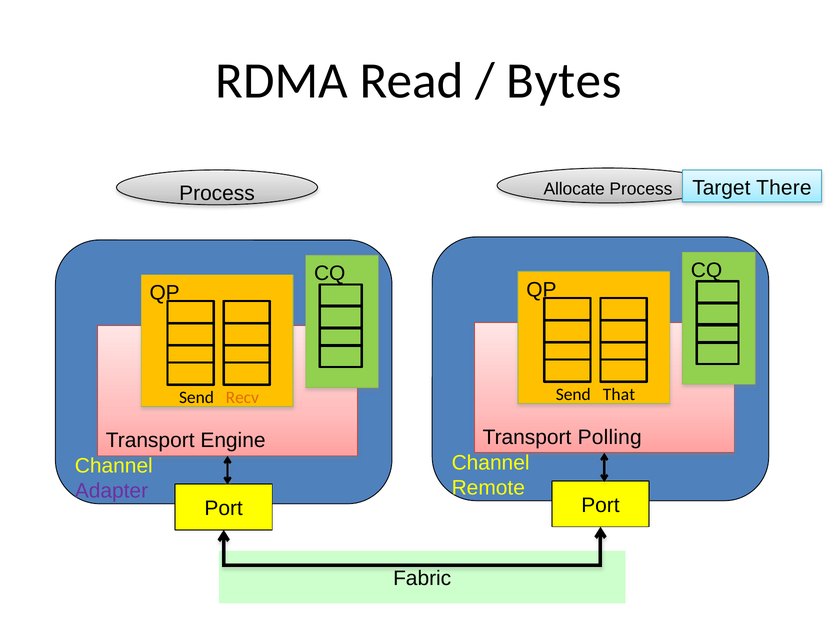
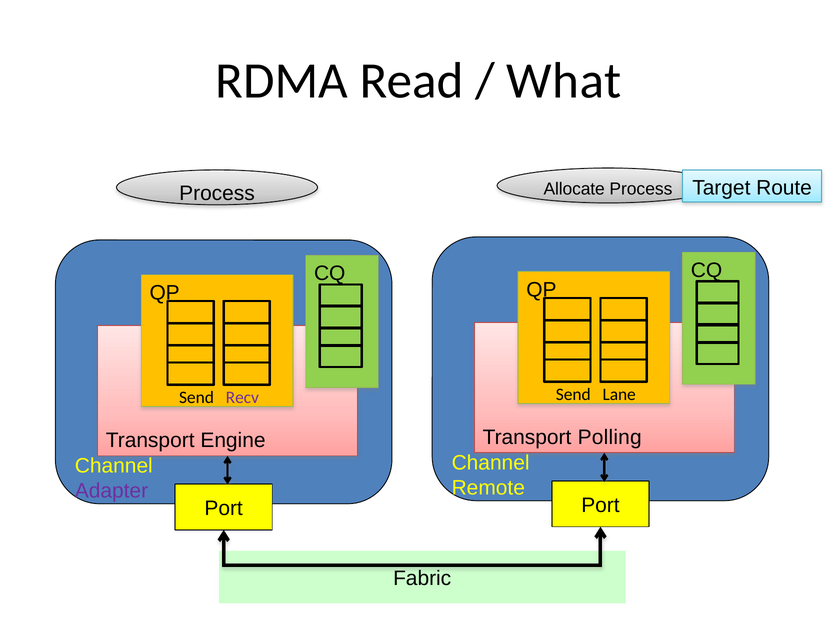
Bytes: Bytes -> What (564, 81)
There: There -> Route (784, 188)
That: That -> Lane (619, 395)
Recv colour: orange -> purple (242, 398)
